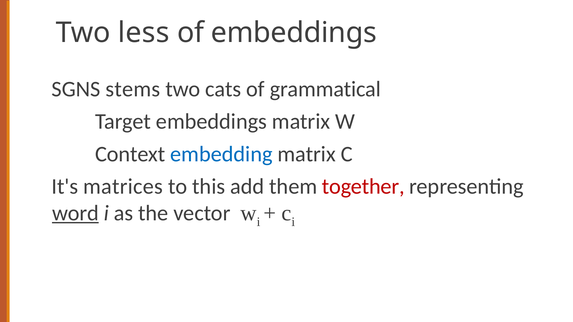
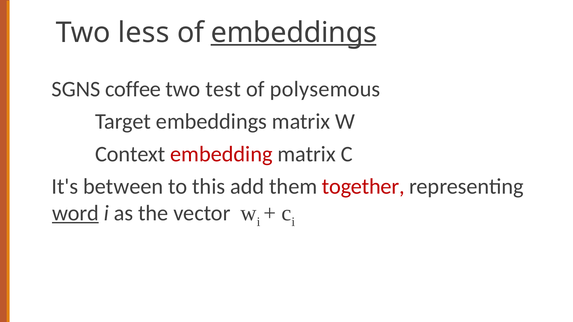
embeddings underline: none -> present (294, 33)
stems: stems -> coffee (133, 89)
cats: cats -> test (223, 89)
grammatical: grammatical -> polysemous (325, 89)
embedding colour: blue -> red (221, 154)
matrices: matrices -> between (123, 187)
